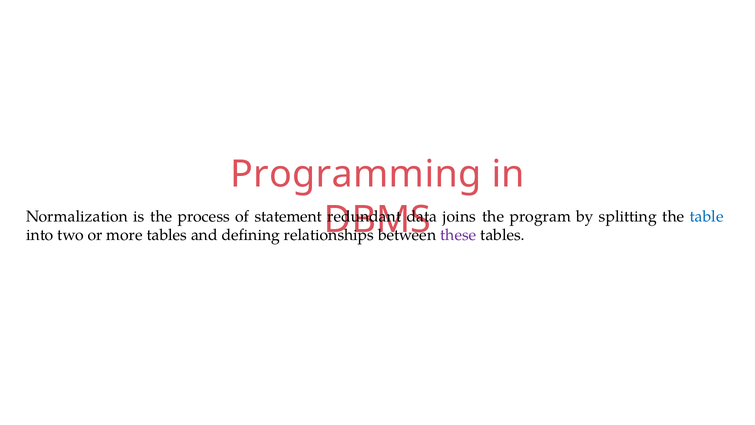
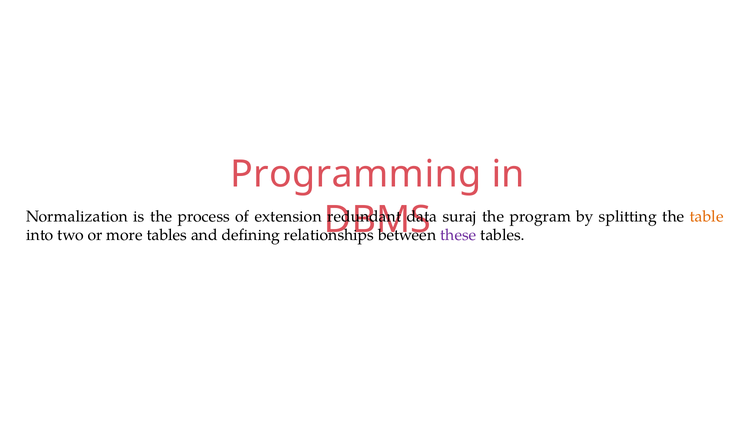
statement: statement -> extension (288, 216)
joins: joins -> suraj (460, 216)
table colour: blue -> orange (707, 216)
